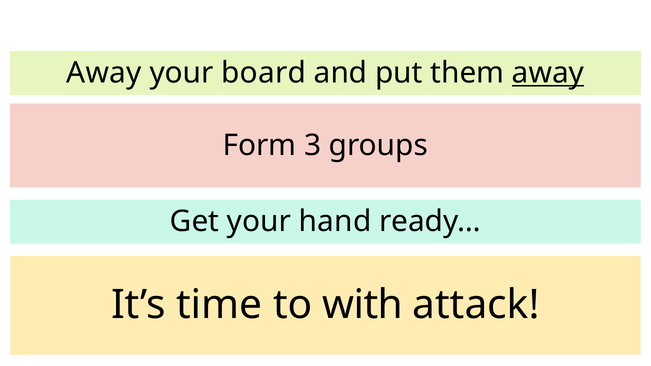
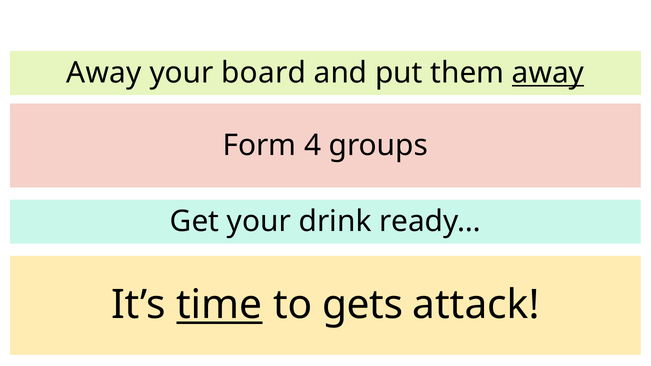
3: 3 -> 4 (313, 145)
hand: hand -> drink (335, 222)
time underline: none -> present (219, 305)
with: with -> gets (363, 305)
